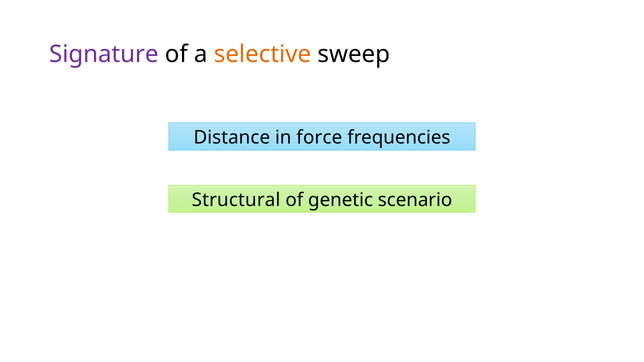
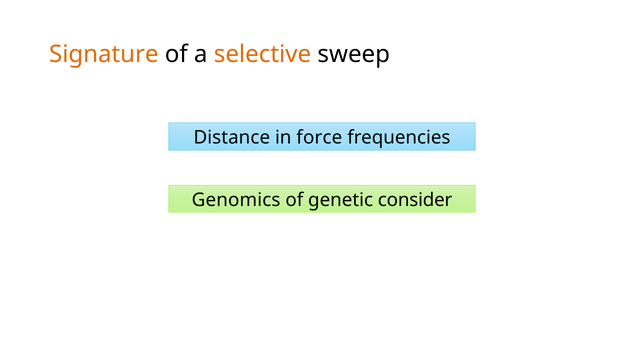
Signature colour: purple -> orange (104, 54)
Structural: Structural -> Genomics (236, 200)
scenario: scenario -> consider (415, 200)
